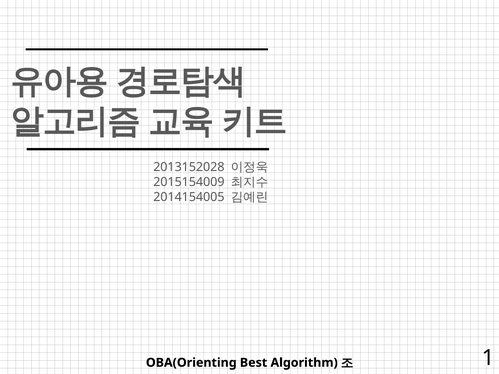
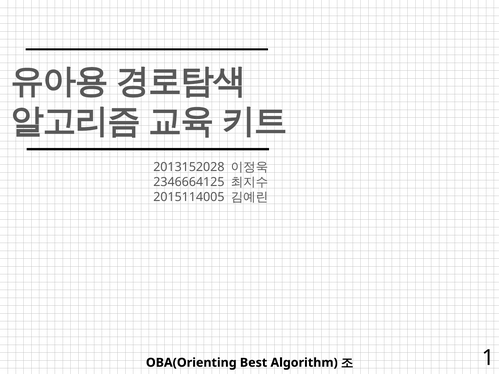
2015154009: 2015154009 -> 2346664125 (189, 182)
2014154005: 2014154005 -> 2015114005 (189, 197)
